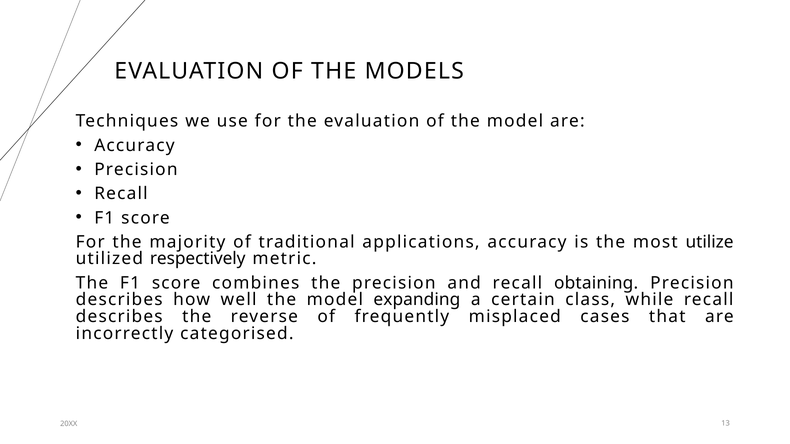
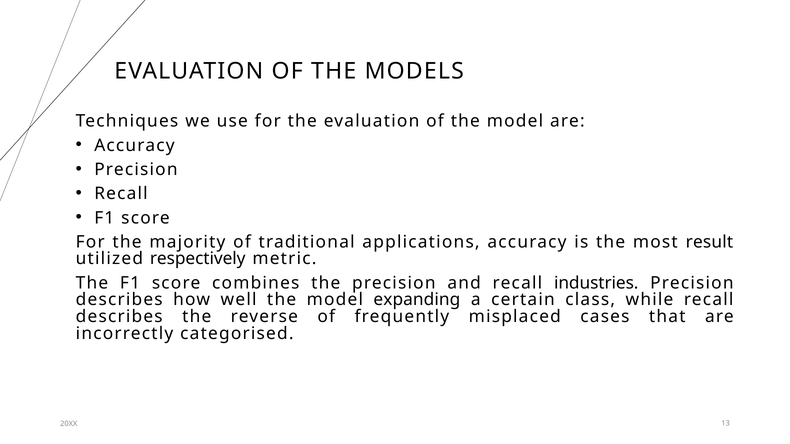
utilize: utilize -> result (709, 242)
obtaining: obtaining -> industries (596, 283)
